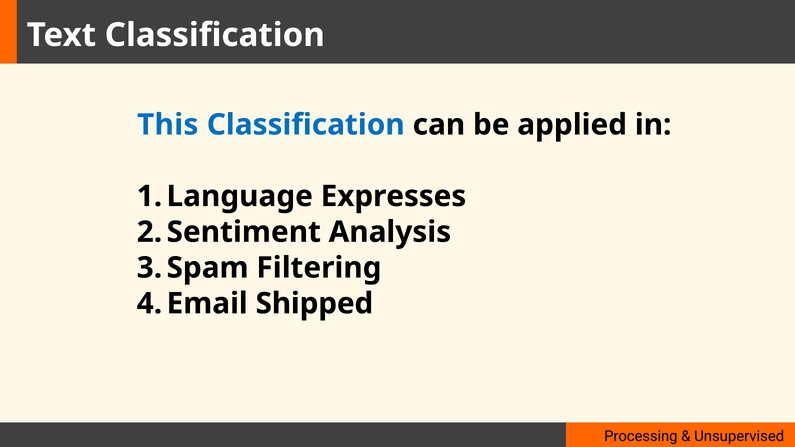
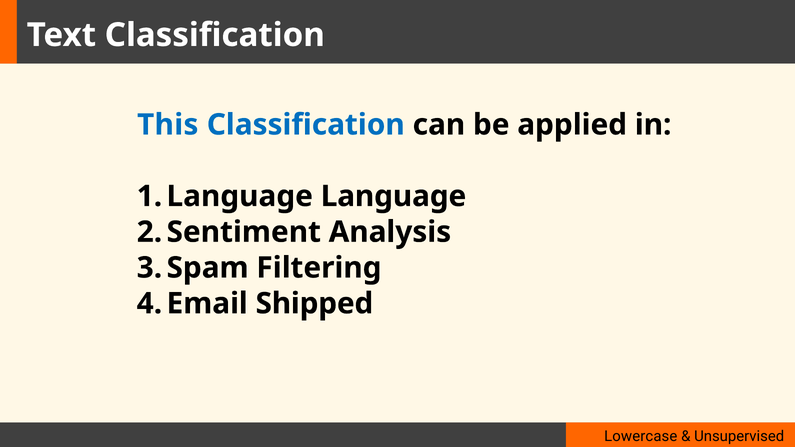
Expresses: Expresses -> Language (393, 196)
Processing: Processing -> Lowercase (641, 437)
